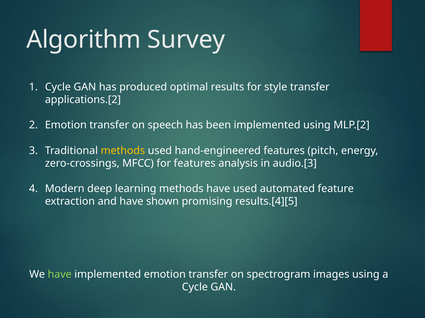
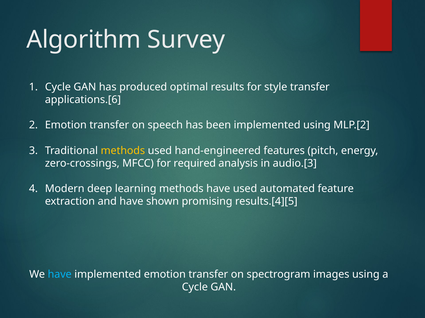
applications.[2: applications.[2 -> applications.[6 (83, 100)
for features: features -> required (195, 164)
have colour: light green -> light blue (60, 275)
